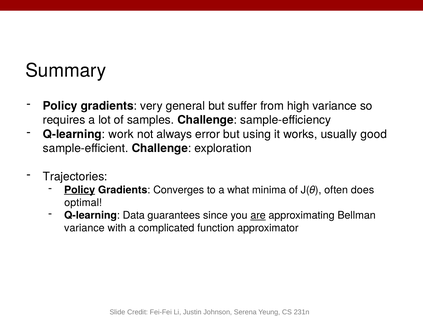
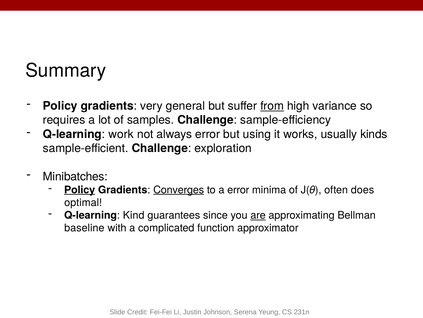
from underline: none -> present (272, 106)
good: good -> kinds (374, 134)
Trajectories: Trajectories -> Minibatches (75, 176)
Converges underline: none -> present (179, 189)
a what: what -> error (238, 189)
Data: Data -> Kind (134, 215)
variance: variance -> baseline (84, 228)
